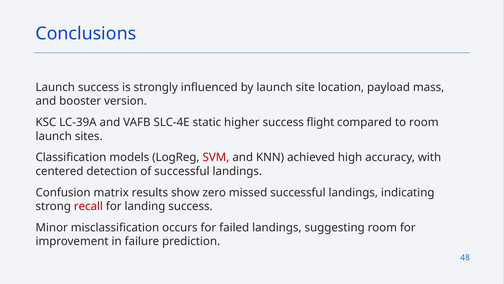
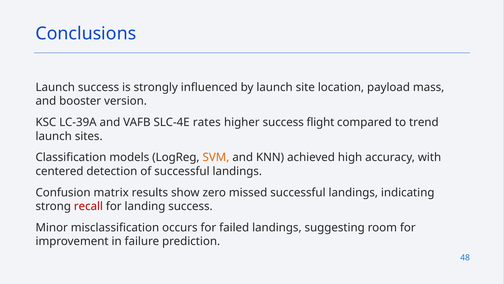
static: static -> rates (207, 122)
to room: room -> trend (424, 122)
SVM colour: red -> orange (216, 157)
